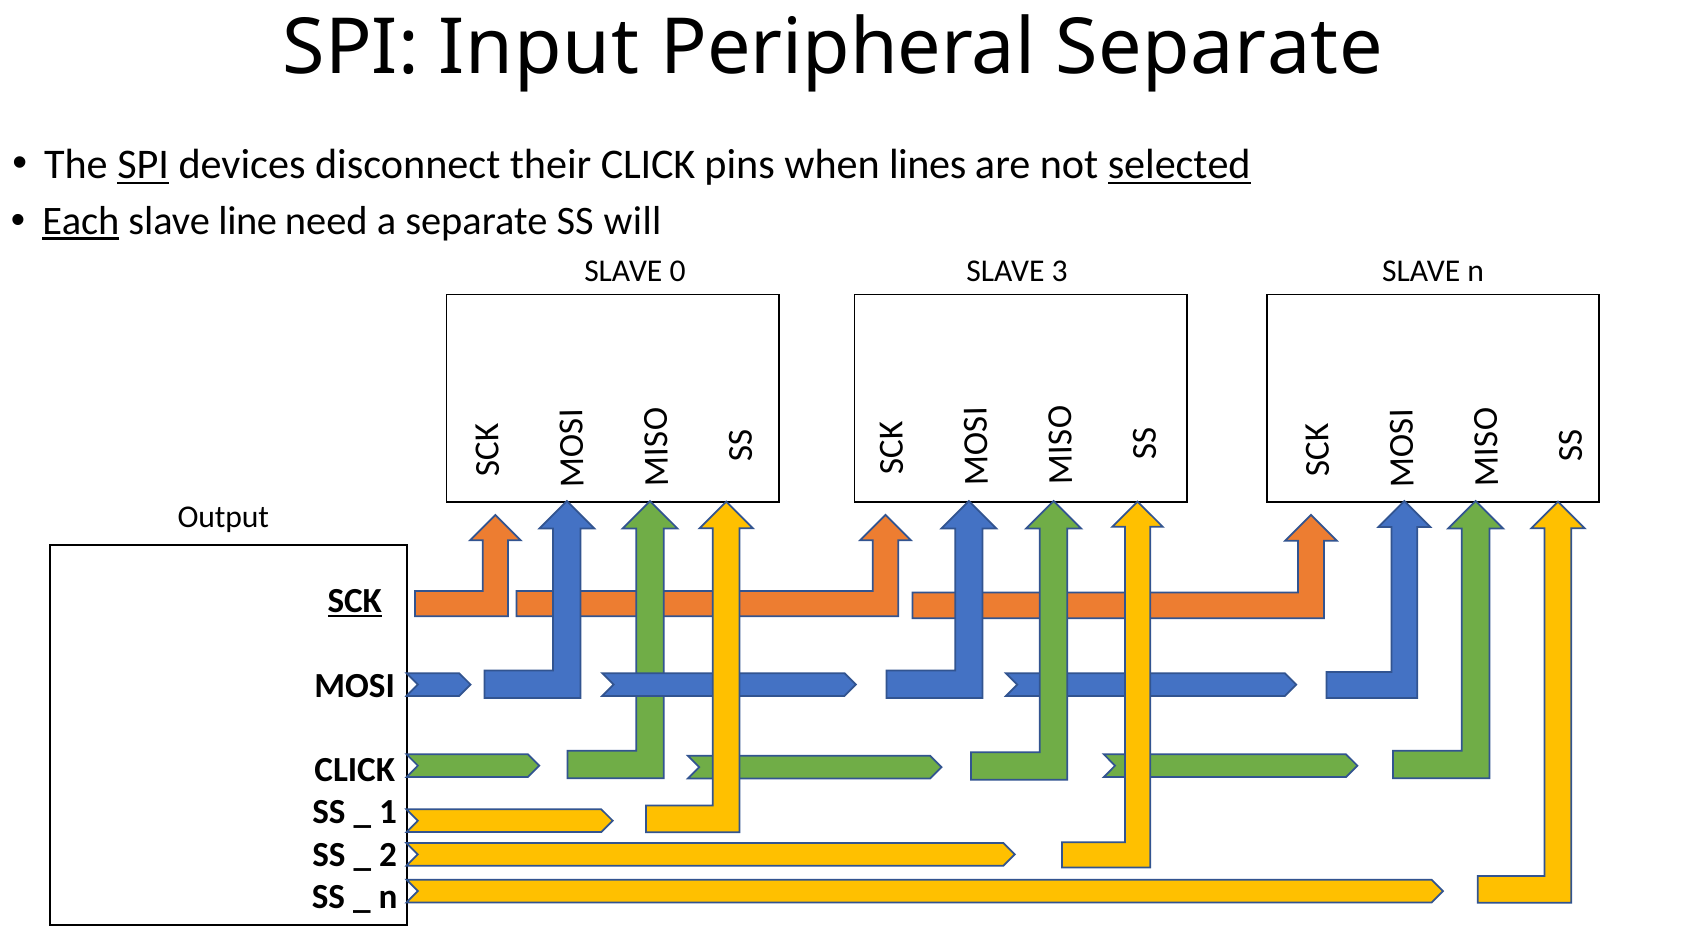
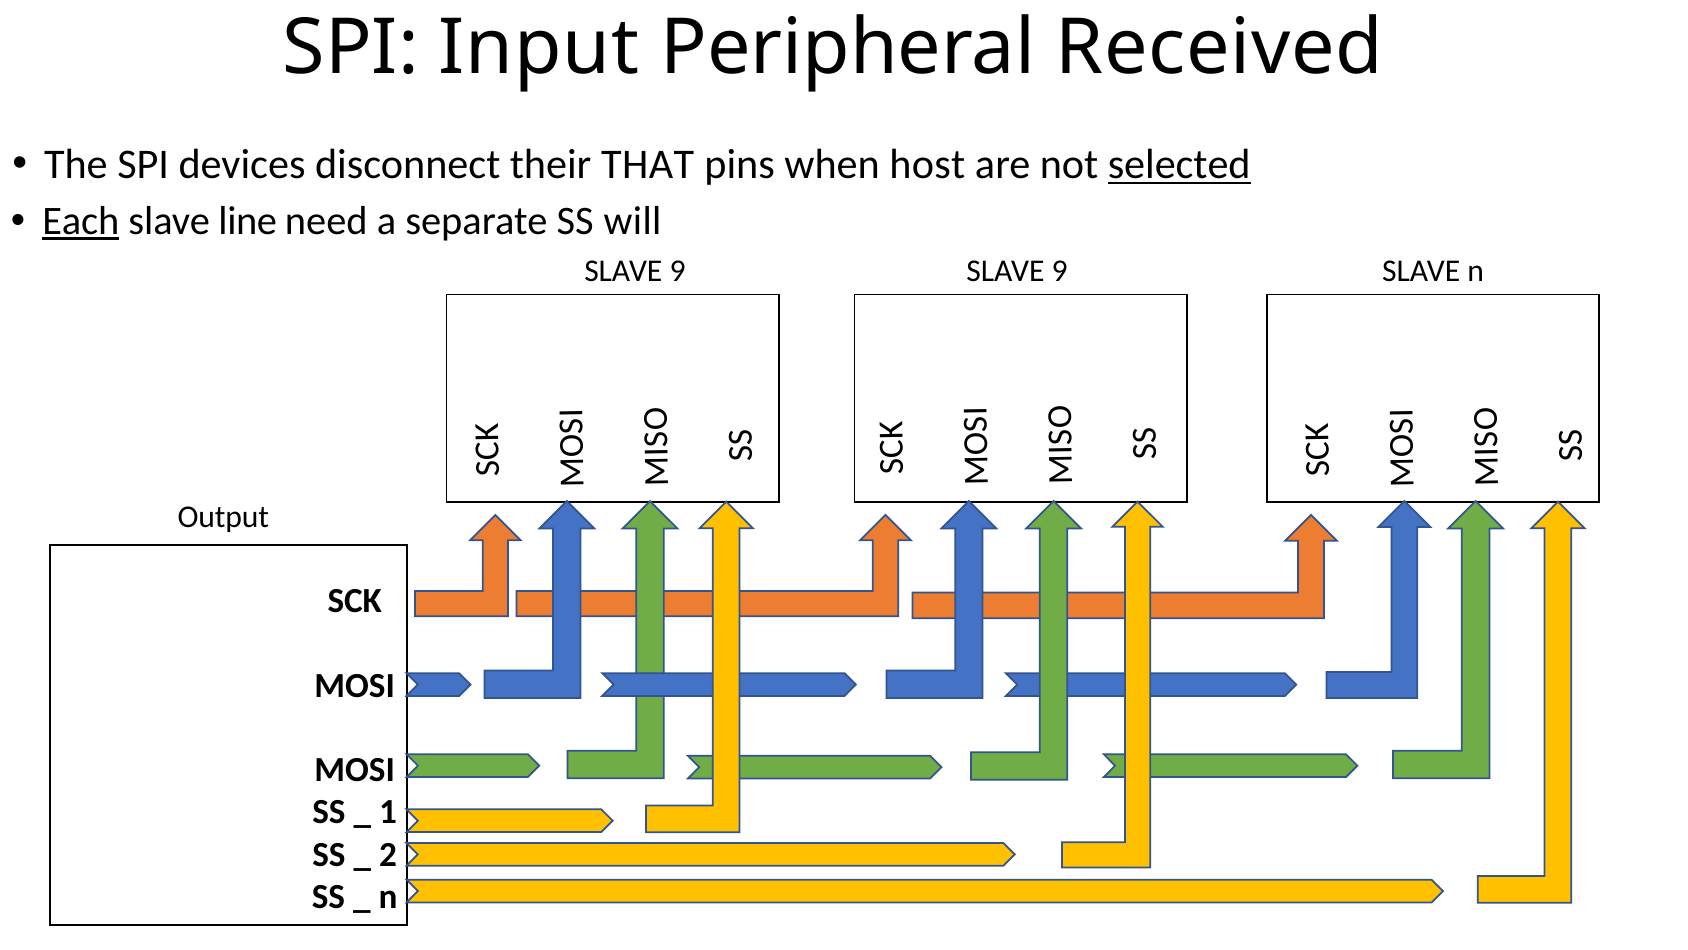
Peripheral Separate: Separate -> Received (1219, 48)
SPI underline: present -> none (143, 165)
their CLICK: CLICK -> THAT (648, 165)
lines: lines -> host (927, 165)
0: 0 -> 9 (678, 271)
3: 3 -> 9 (1060, 271)
SCK underline: present -> none (355, 601)
CLICK: CLICK -> MOSI (355, 770)
